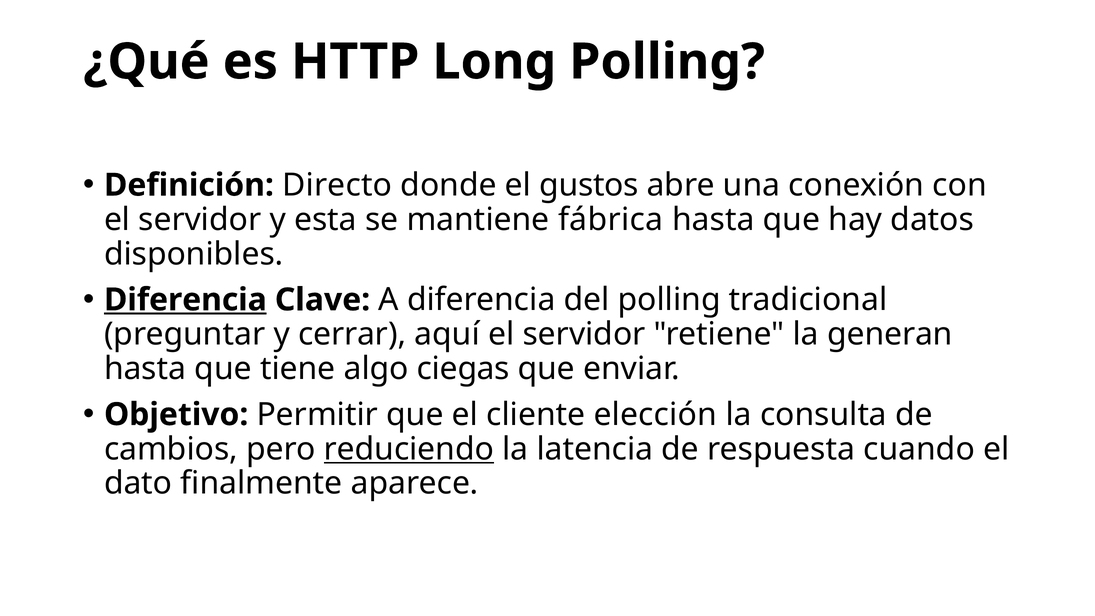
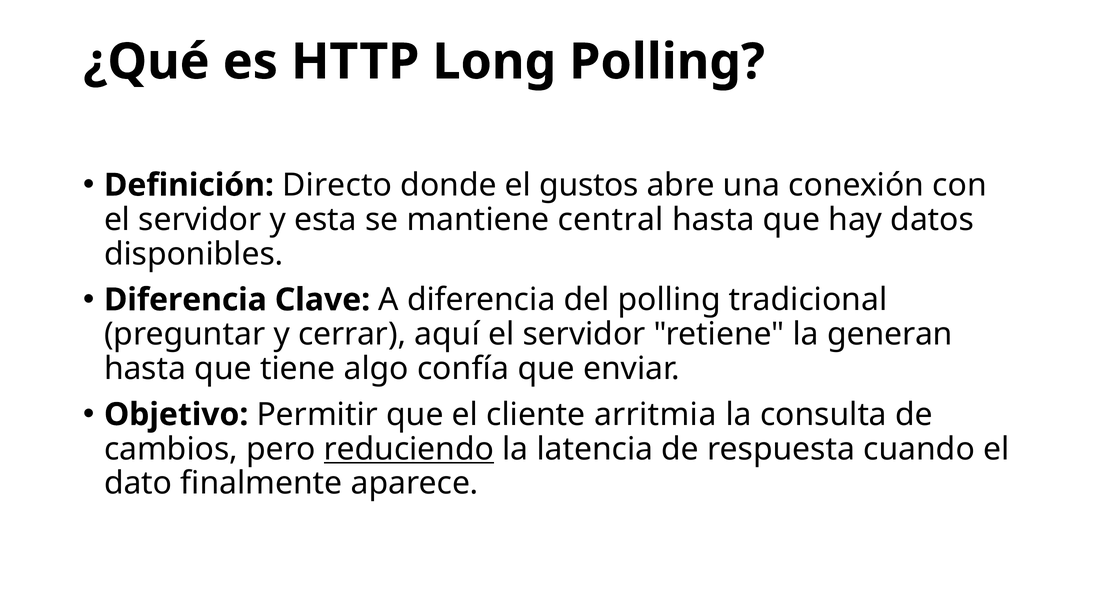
fábrica: fábrica -> central (611, 220)
Diferencia underline: present -> none (185, 300)
ciegas: ciegas -> confía (463, 369)
elección: elección -> arritmia (655, 415)
